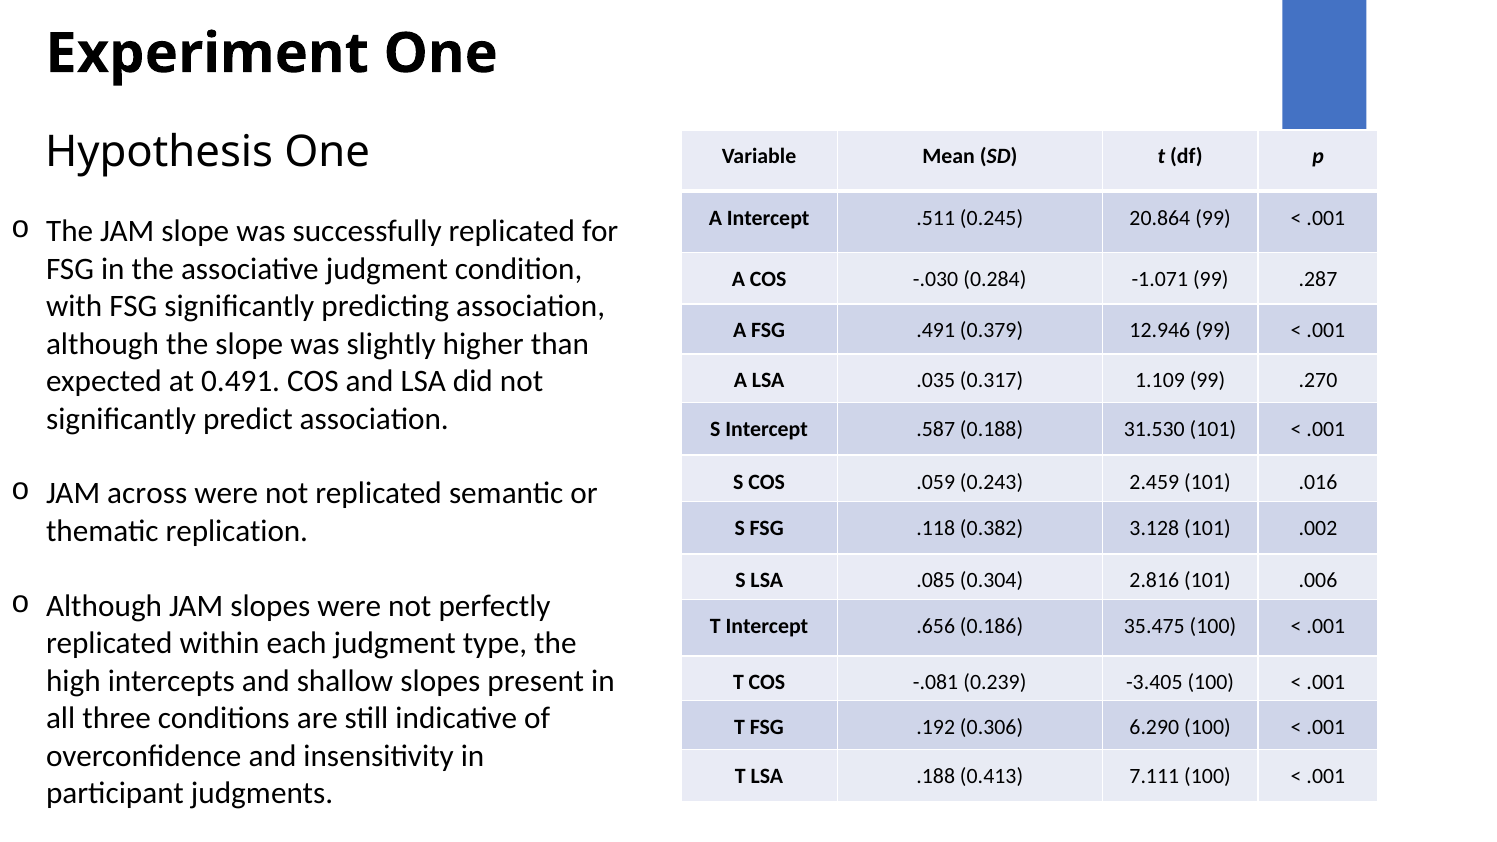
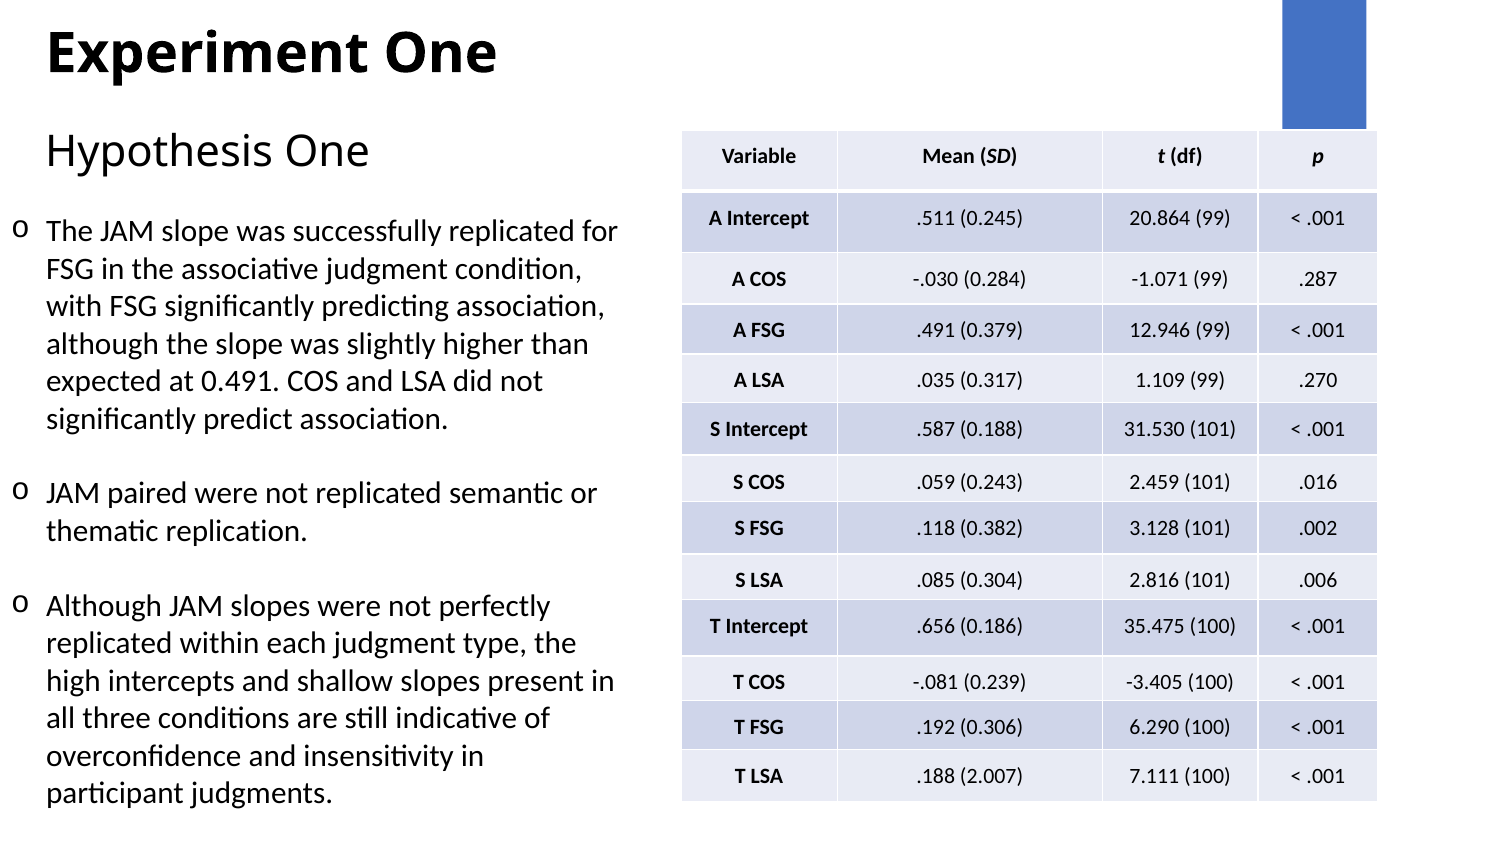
across: across -> paired (147, 494)
0.413: 0.413 -> 2.007 (992, 777)
